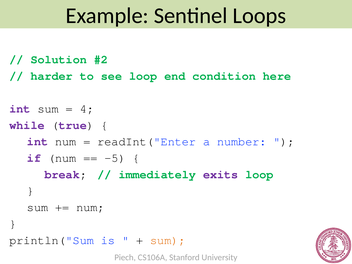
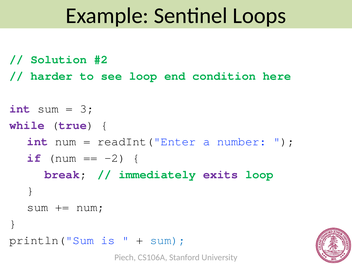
4: 4 -> 3 (87, 109)
-5: -5 -> -2 (115, 158)
sum colour: orange -> blue (168, 240)
